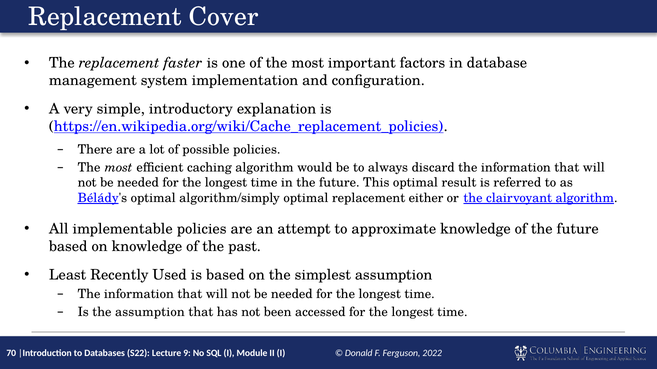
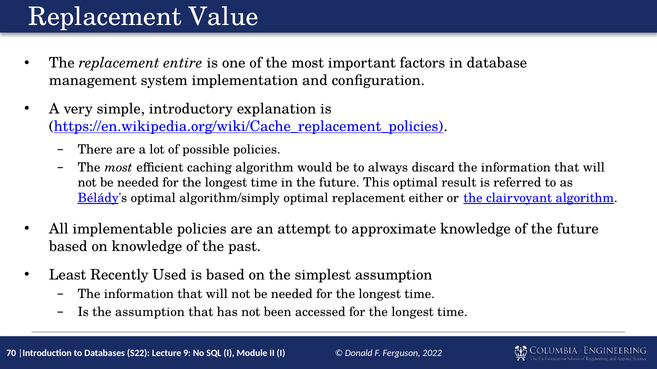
Cover: Cover -> Value (224, 17)
faster: faster -> entire (183, 63)
